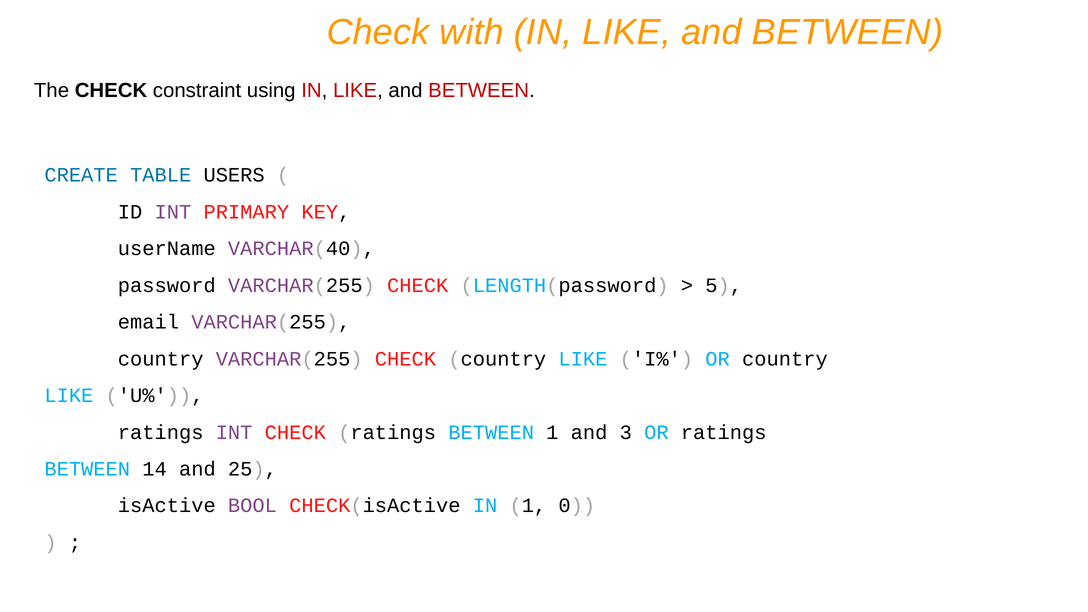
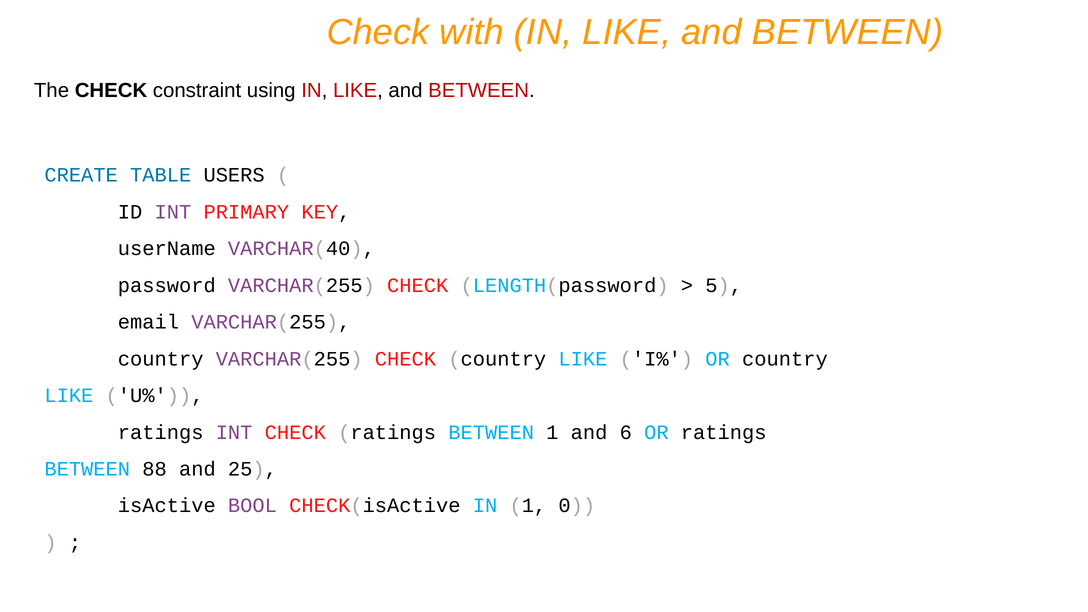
3: 3 -> 6 (626, 432)
14: 14 -> 88 (155, 469)
